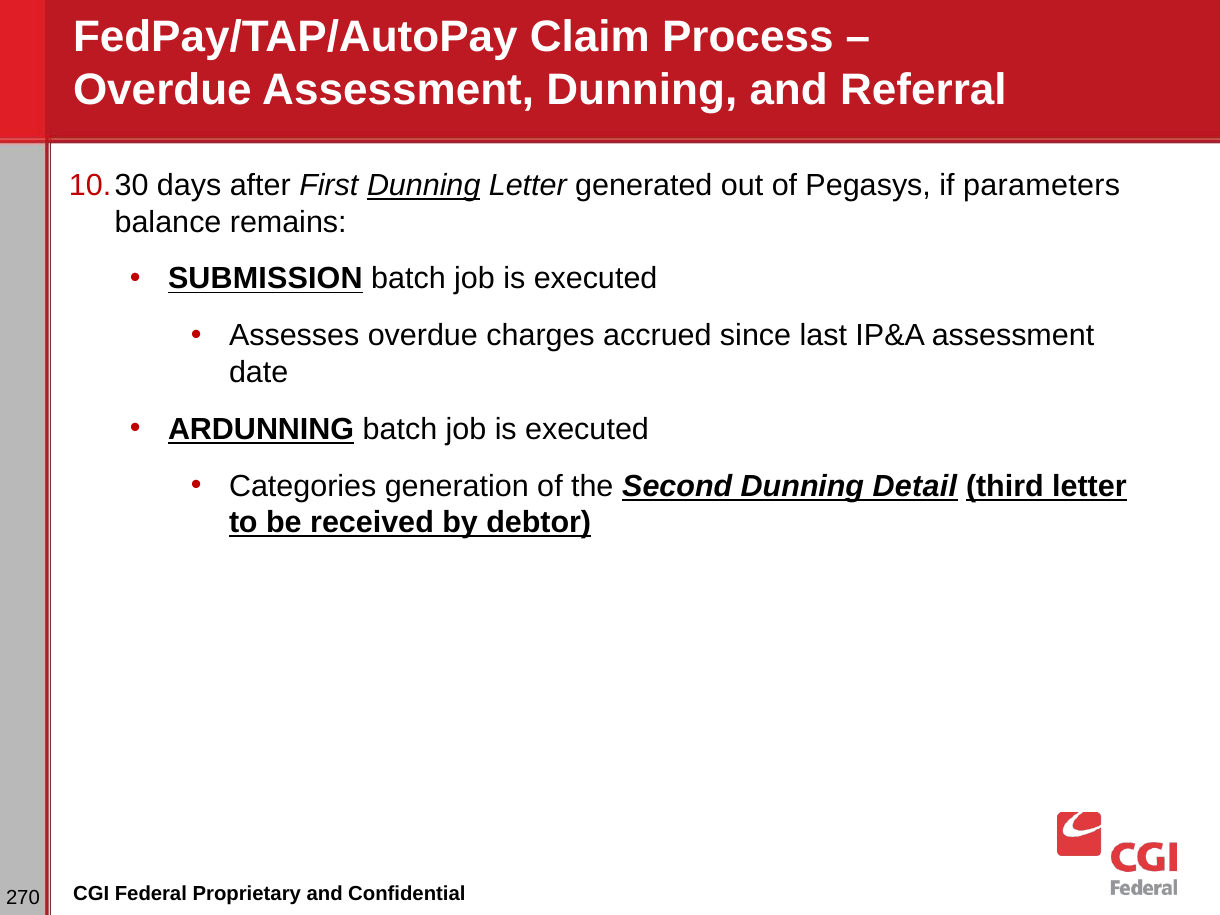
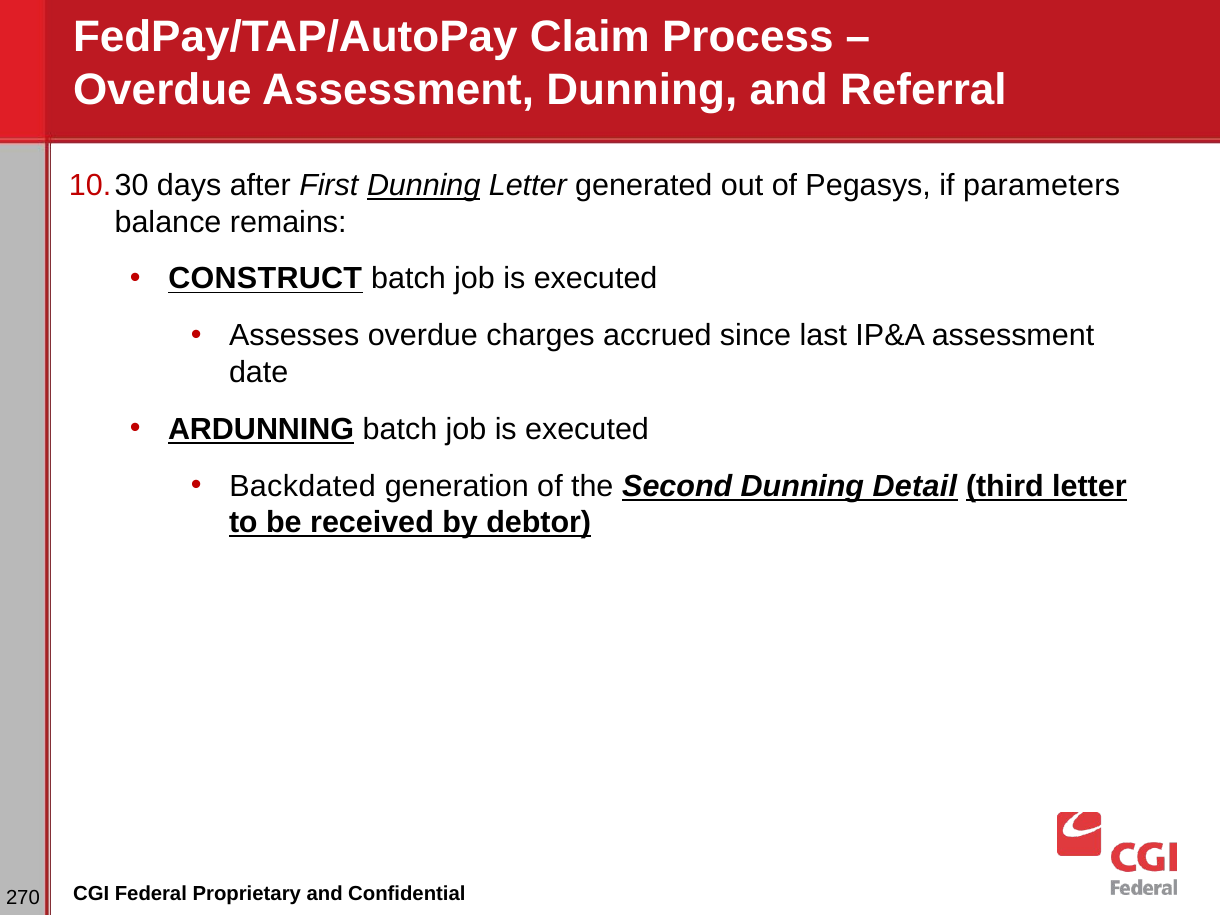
SUBMISSION: SUBMISSION -> CONSTRUCT (265, 279)
Categories: Categories -> Backdated (303, 486)
